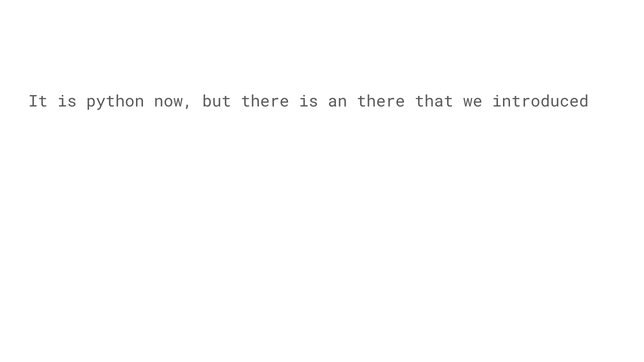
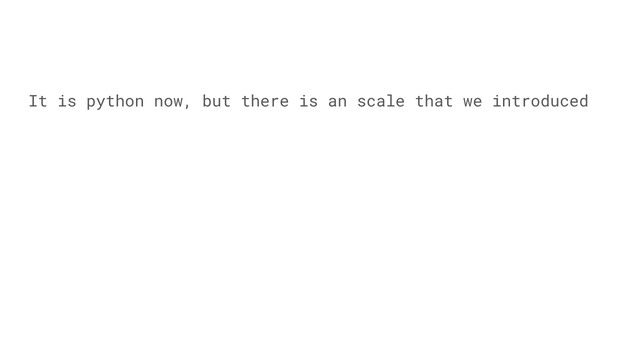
an there: there -> scale (381, 101)
